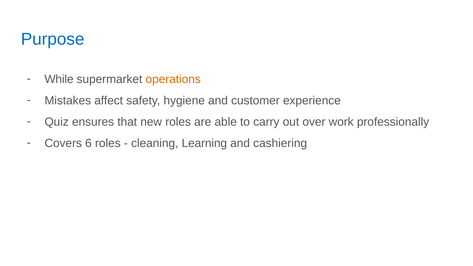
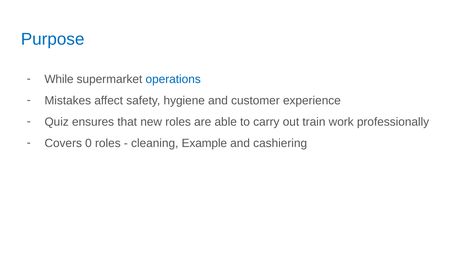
operations colour: orange -> blue (173, 79)
over: over -> train (314, 122)
6: 6 -> 0 (88, 143)
Learning: Learning -> Example (204, 143)
